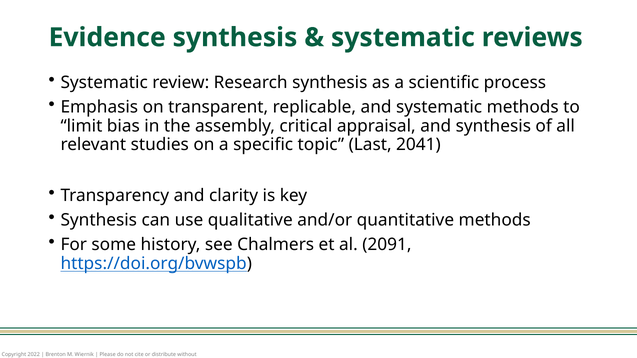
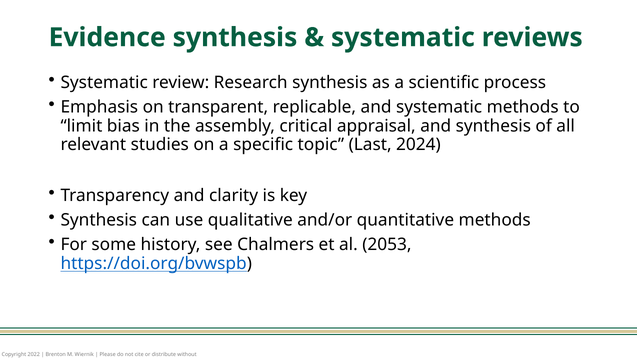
2041: 2041 -> 2024 (418, 145)
2091: 2091 -> 2053 (387, 245)
